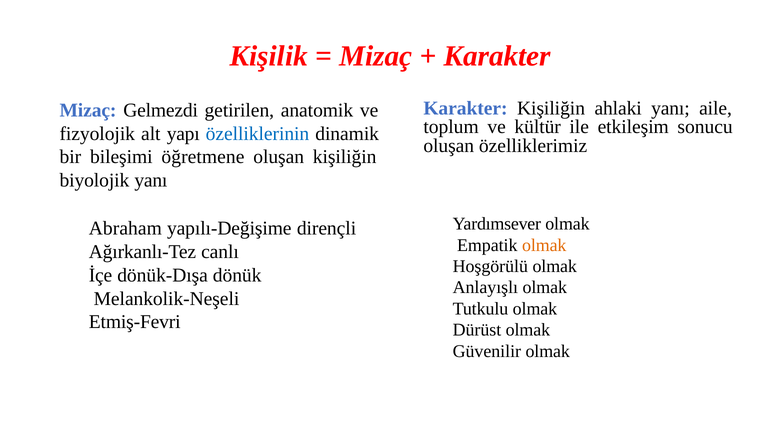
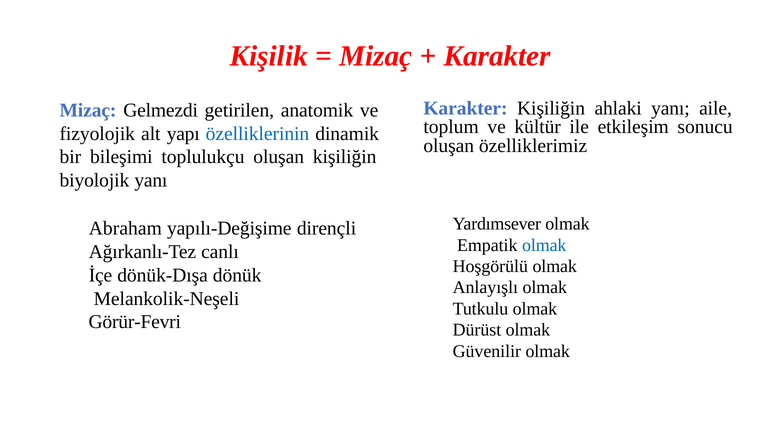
öğretmene: öğretmene -> toplulukçu (203, 157)
olmak colour: orange -> blue (544, 245)
Etmiş-Fevri: Etmiş-Fevri -> Görür-Fevri (135, 322)
